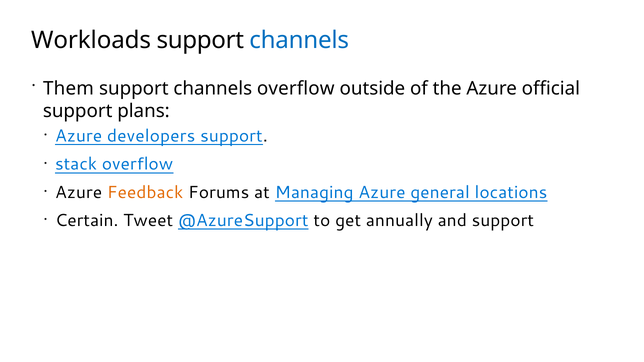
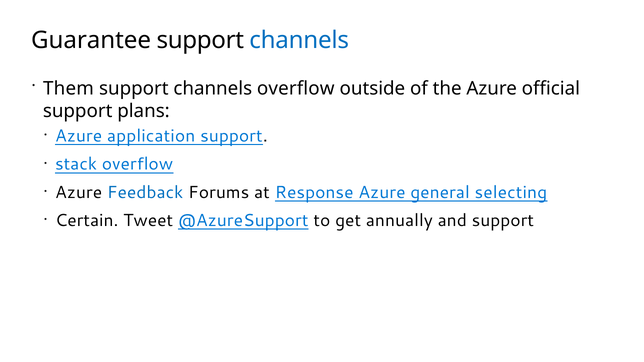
Workloads: Workloads -> Guarantee (91, 40)
developers: developers -> application (151, 136)
Feedback colour: orange -> blue (145, 192)
Managing: Managing -> Response (314, 192)
locations: locations -> selecting (511, 192)
